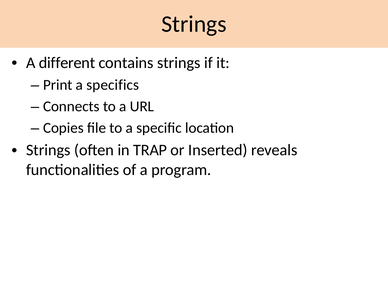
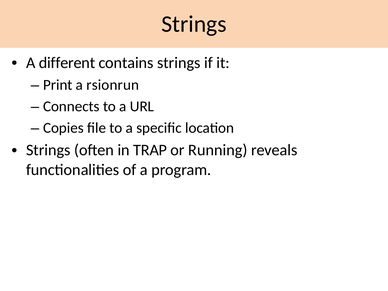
specifics: specifics -> rsionrun (113, 85)
Inserted: Inserted -> Running (218, 150)
